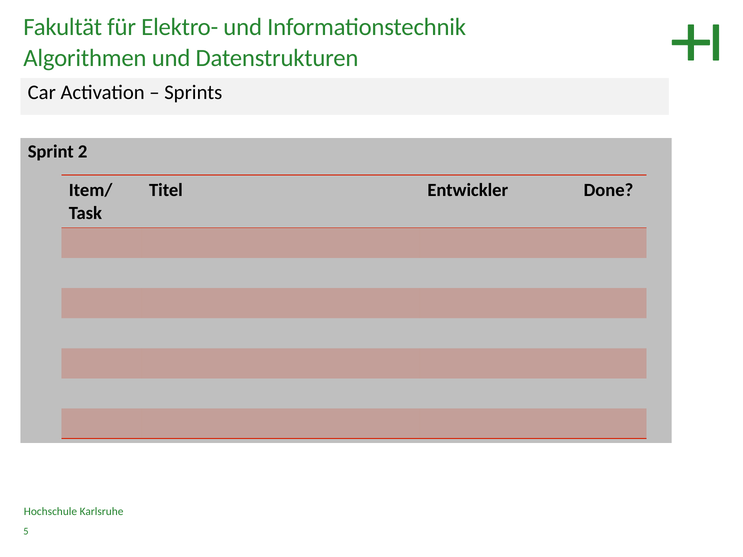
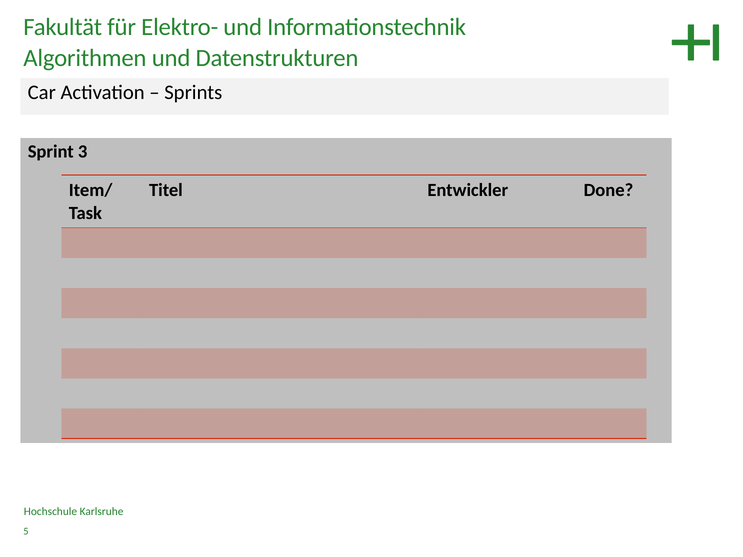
2: 2 -> 3 (83, 152)
